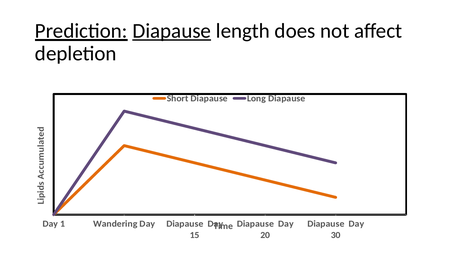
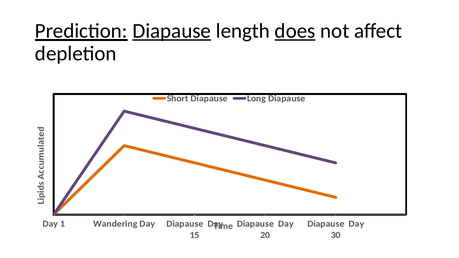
does underline: none -> present (295, 31)
